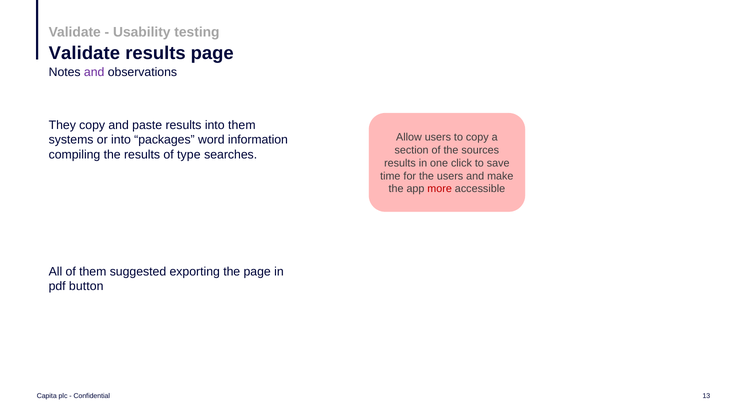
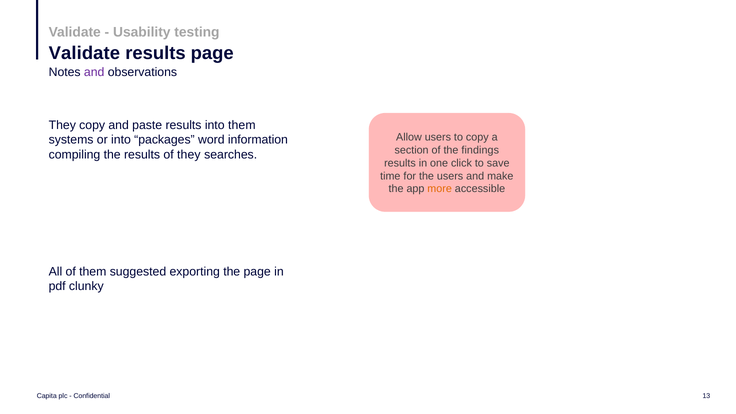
sources: sources -> findings (480, 150)
of type: type -> they (189, 155)
more colour: red -> orange (440, 189)
button: button -> clunky (86, 286)
